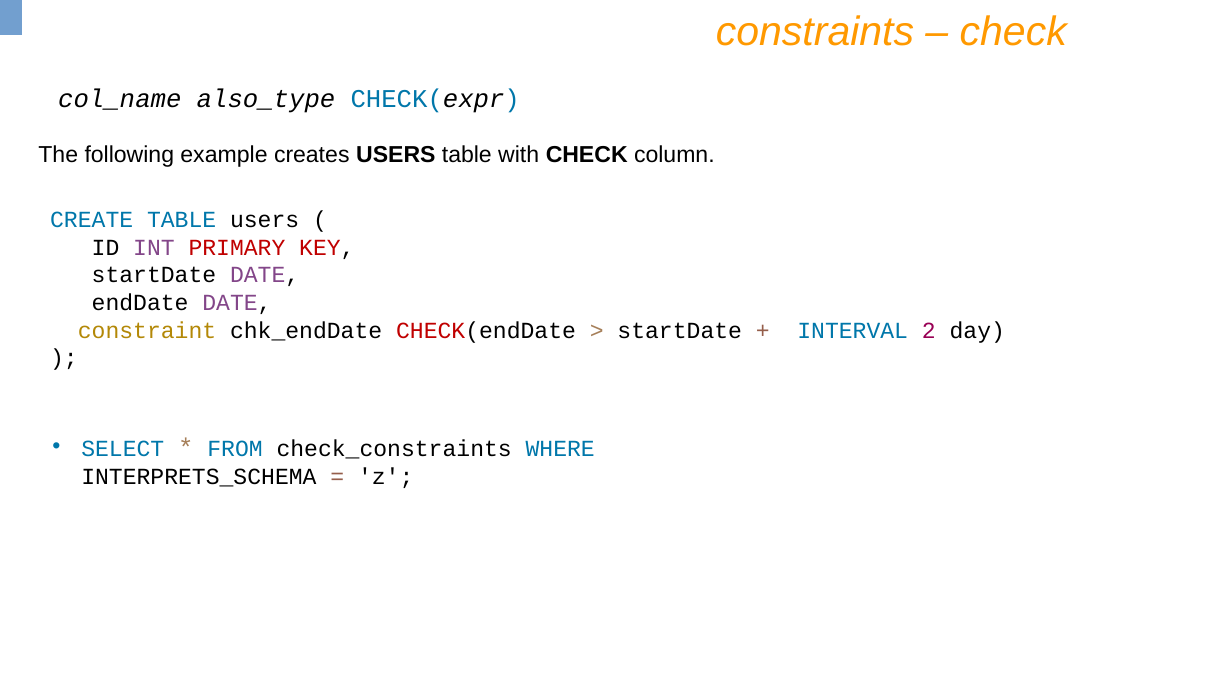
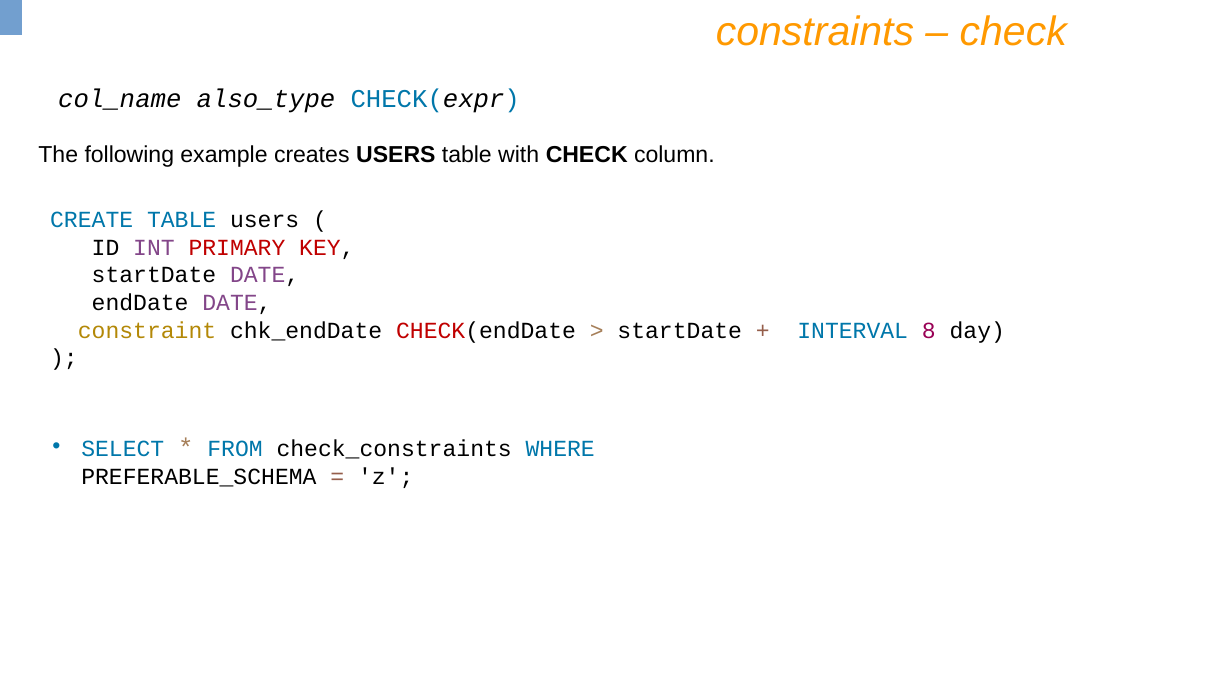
2: 2 -> 8 (929, 330)
INTERPRETS_SCHEMA: INTERPRETS_SCHEMA -> PREFERABLE_SCHEMA (199, 477)
